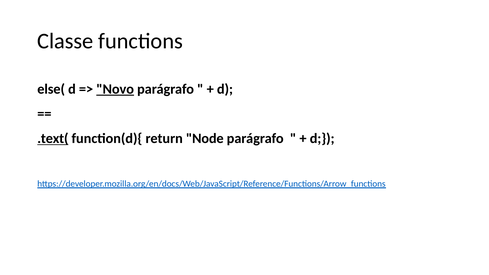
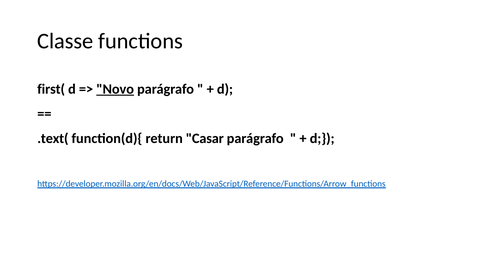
else(: else( -> first( (51, 89)
.text( underline: present -> none (53, 139)
Node: Node -> Casar (205, 139)
